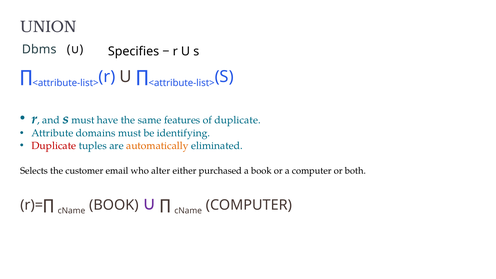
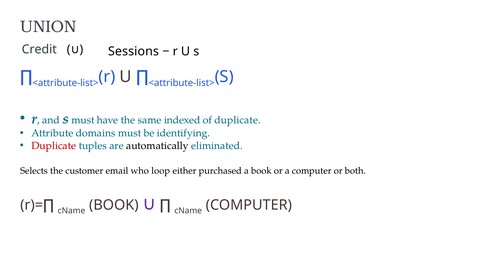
Specifies: Specifies -> Sessions (133, 51)
Dbms: Dbms -> Credit (39, 49)
features: features -> indexed (182, 120)
automatically colour: orange -> black (157, 146)
alter: alter -> loop (161, 171)
